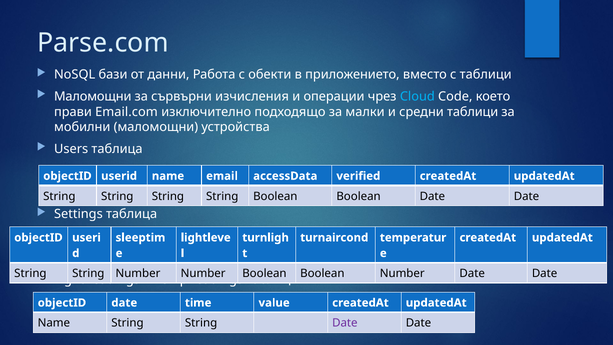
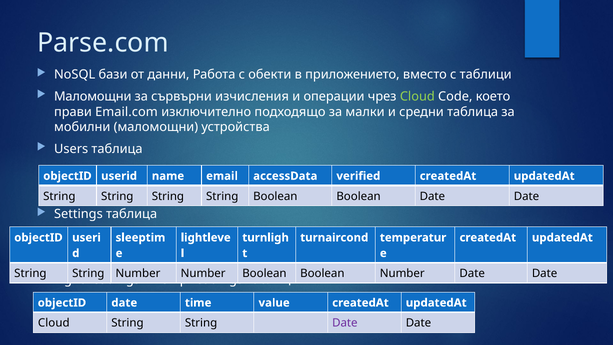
Cloud colour: light blue -> light green (417, 96)
средни таблици: таблици -> таблица (473, 112)
Name: Name -> Cloud (54, 323)
